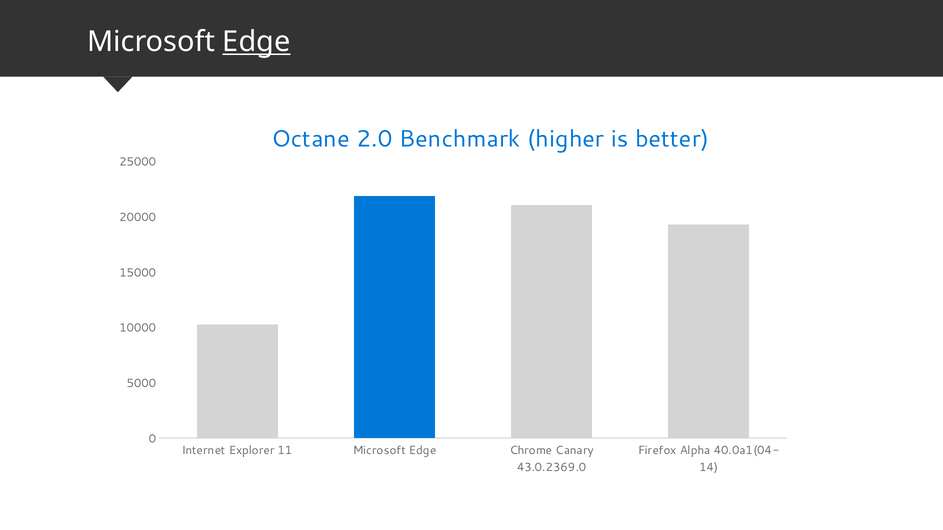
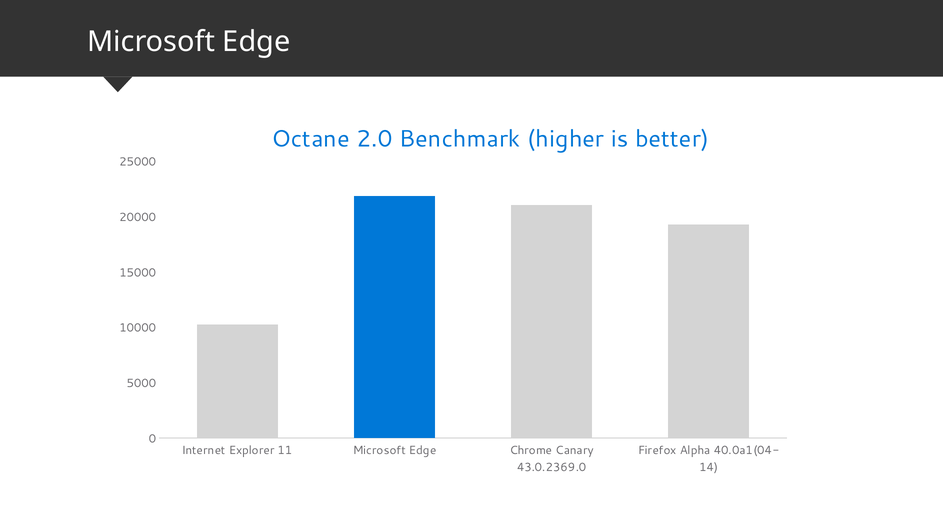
Edge underline: present -> none (256, 42)
